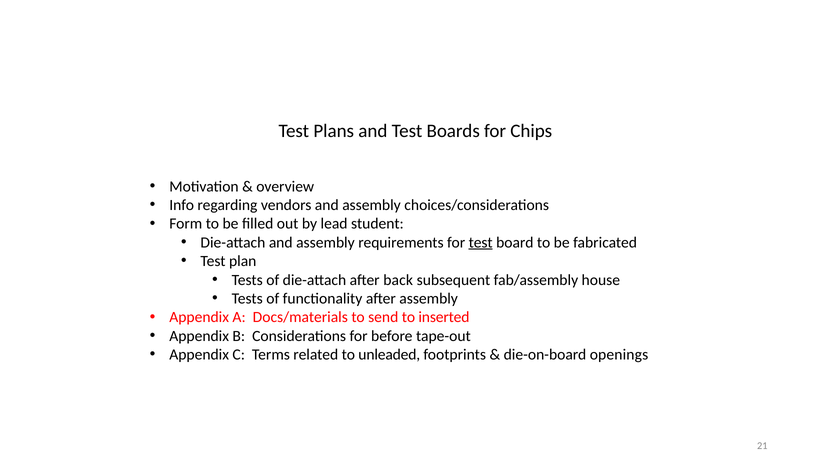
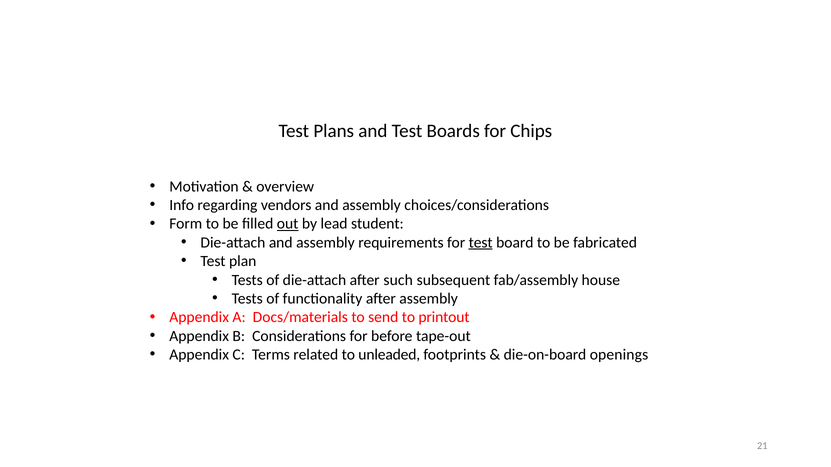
out underline: none -> present (288, 224)
back: back -> such (398, 280)
inserted: inserted -> printout (444, 318)
